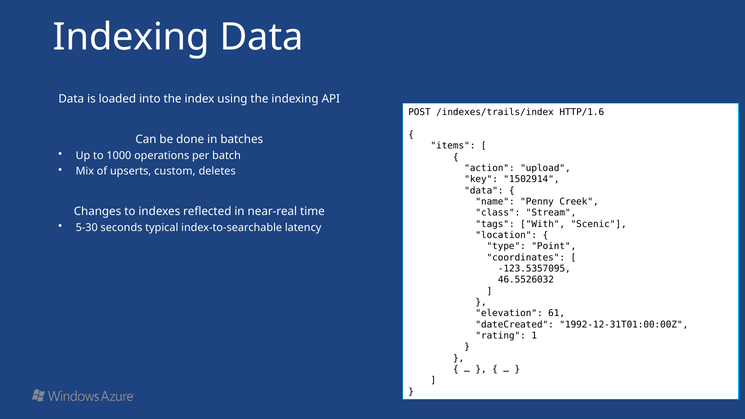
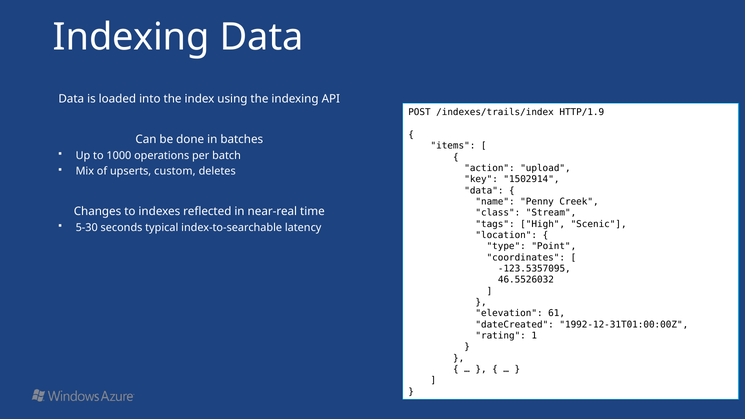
HTTP/1.6: HTTP/1.6 -> HTTP/1.9 (582, 112)
With: With -> High (543, 224)
